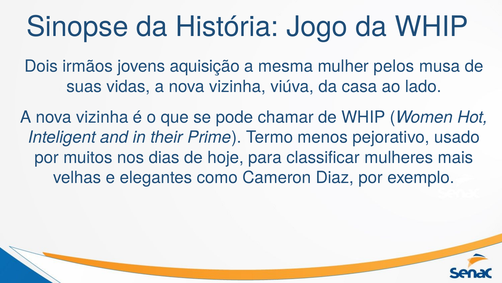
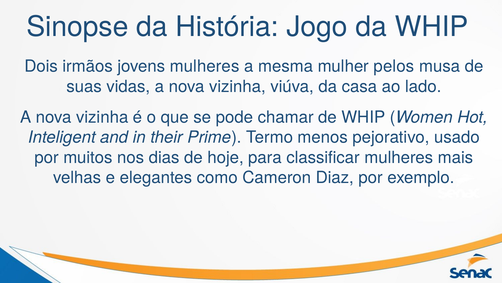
jovens aquisição: aquisição -> mulheres (205, 66)
